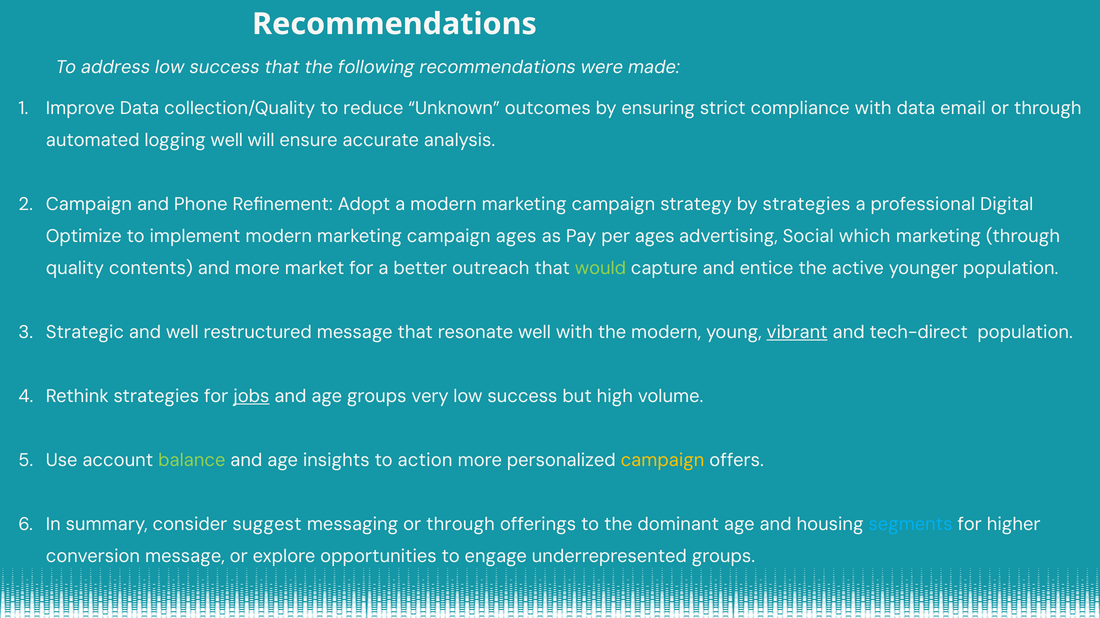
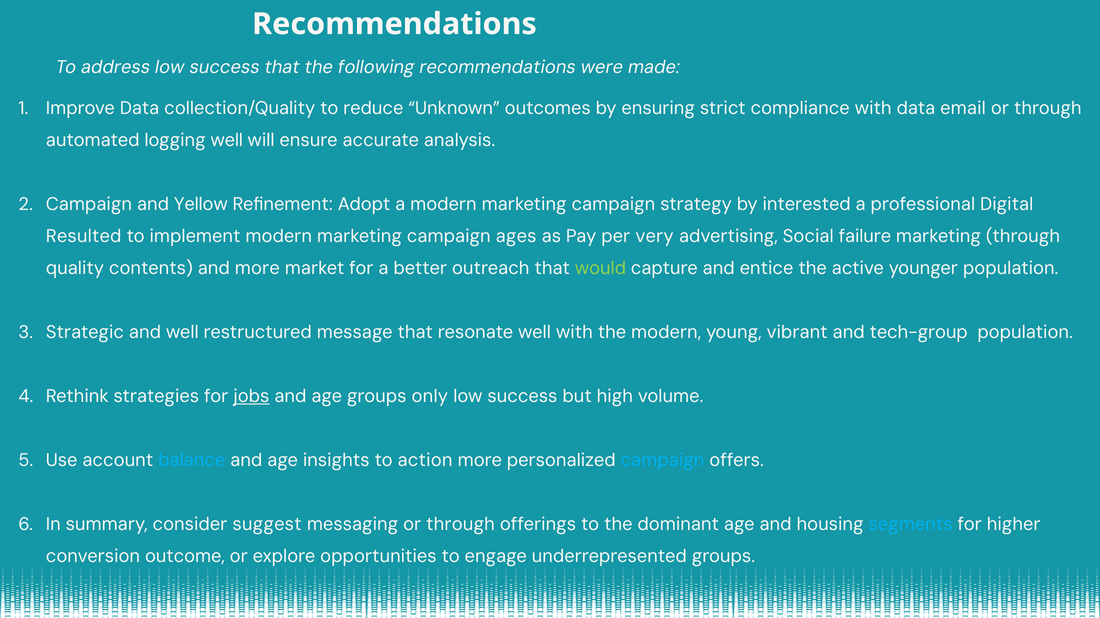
Phone: Phone -> Yellow (201, 204)
by strategies: strategies -> interested (807, 204)
Optimize: Optimize -> Resulted (84, 236)
per ages: ages -> very (655, 236)
which: which -> failure (865, 236)
vibrant underline: present -> none (797, 333)
tech-direct: tech-direct -> tech-group (919, 333)
very: very -> only (430, 397)
balance colour: light green -> light blue (192, 461)
campaign colour: yellow -> light blue (663, 461)
conversion message: message -> outcome (185, 557)
